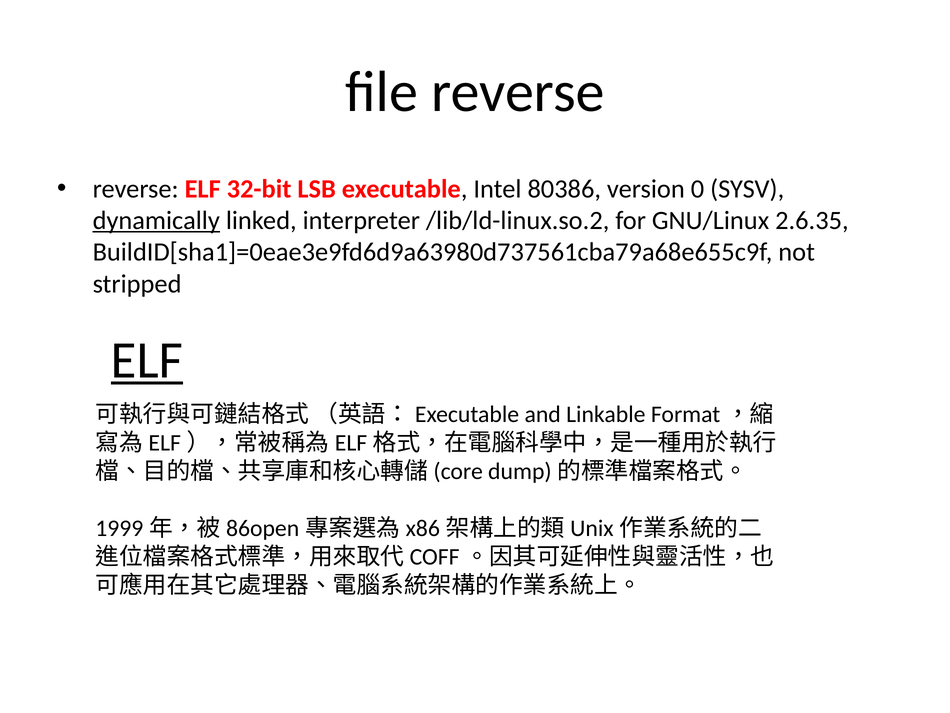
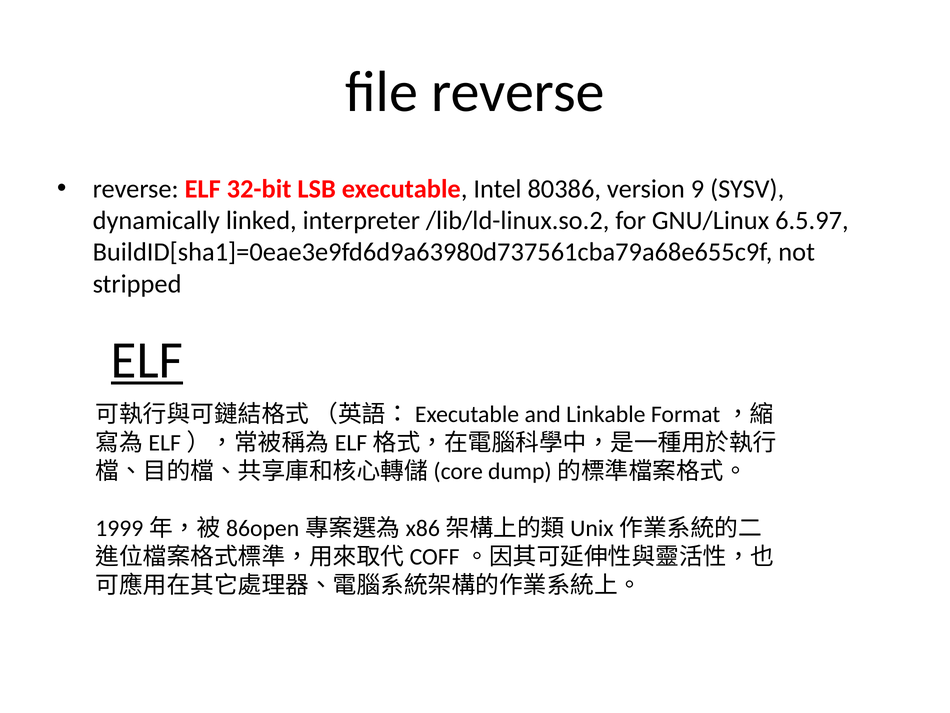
0: 0 -> 9 (697, 189)
dynamically underline: present -> none (156, 220)
2.6.35: 2.6.35 -> 6.5.97 (812, 220)
